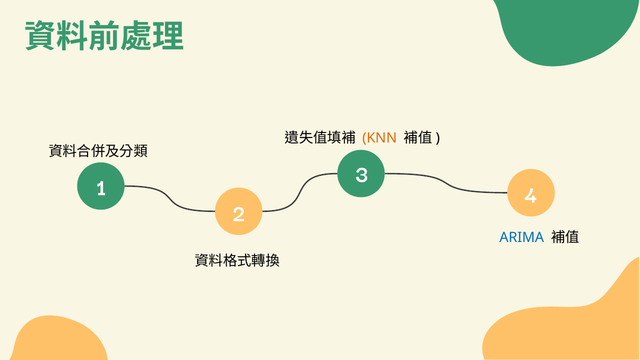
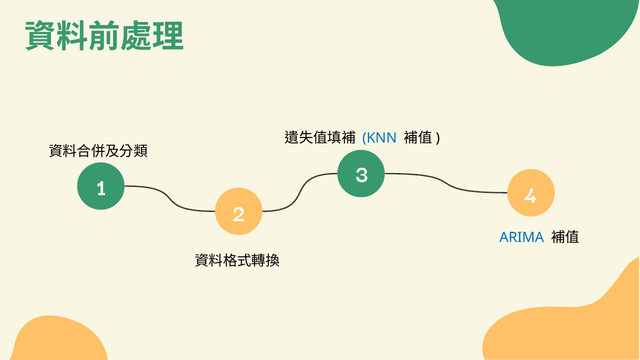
KNN colour: orange -> blue (380, 138)
